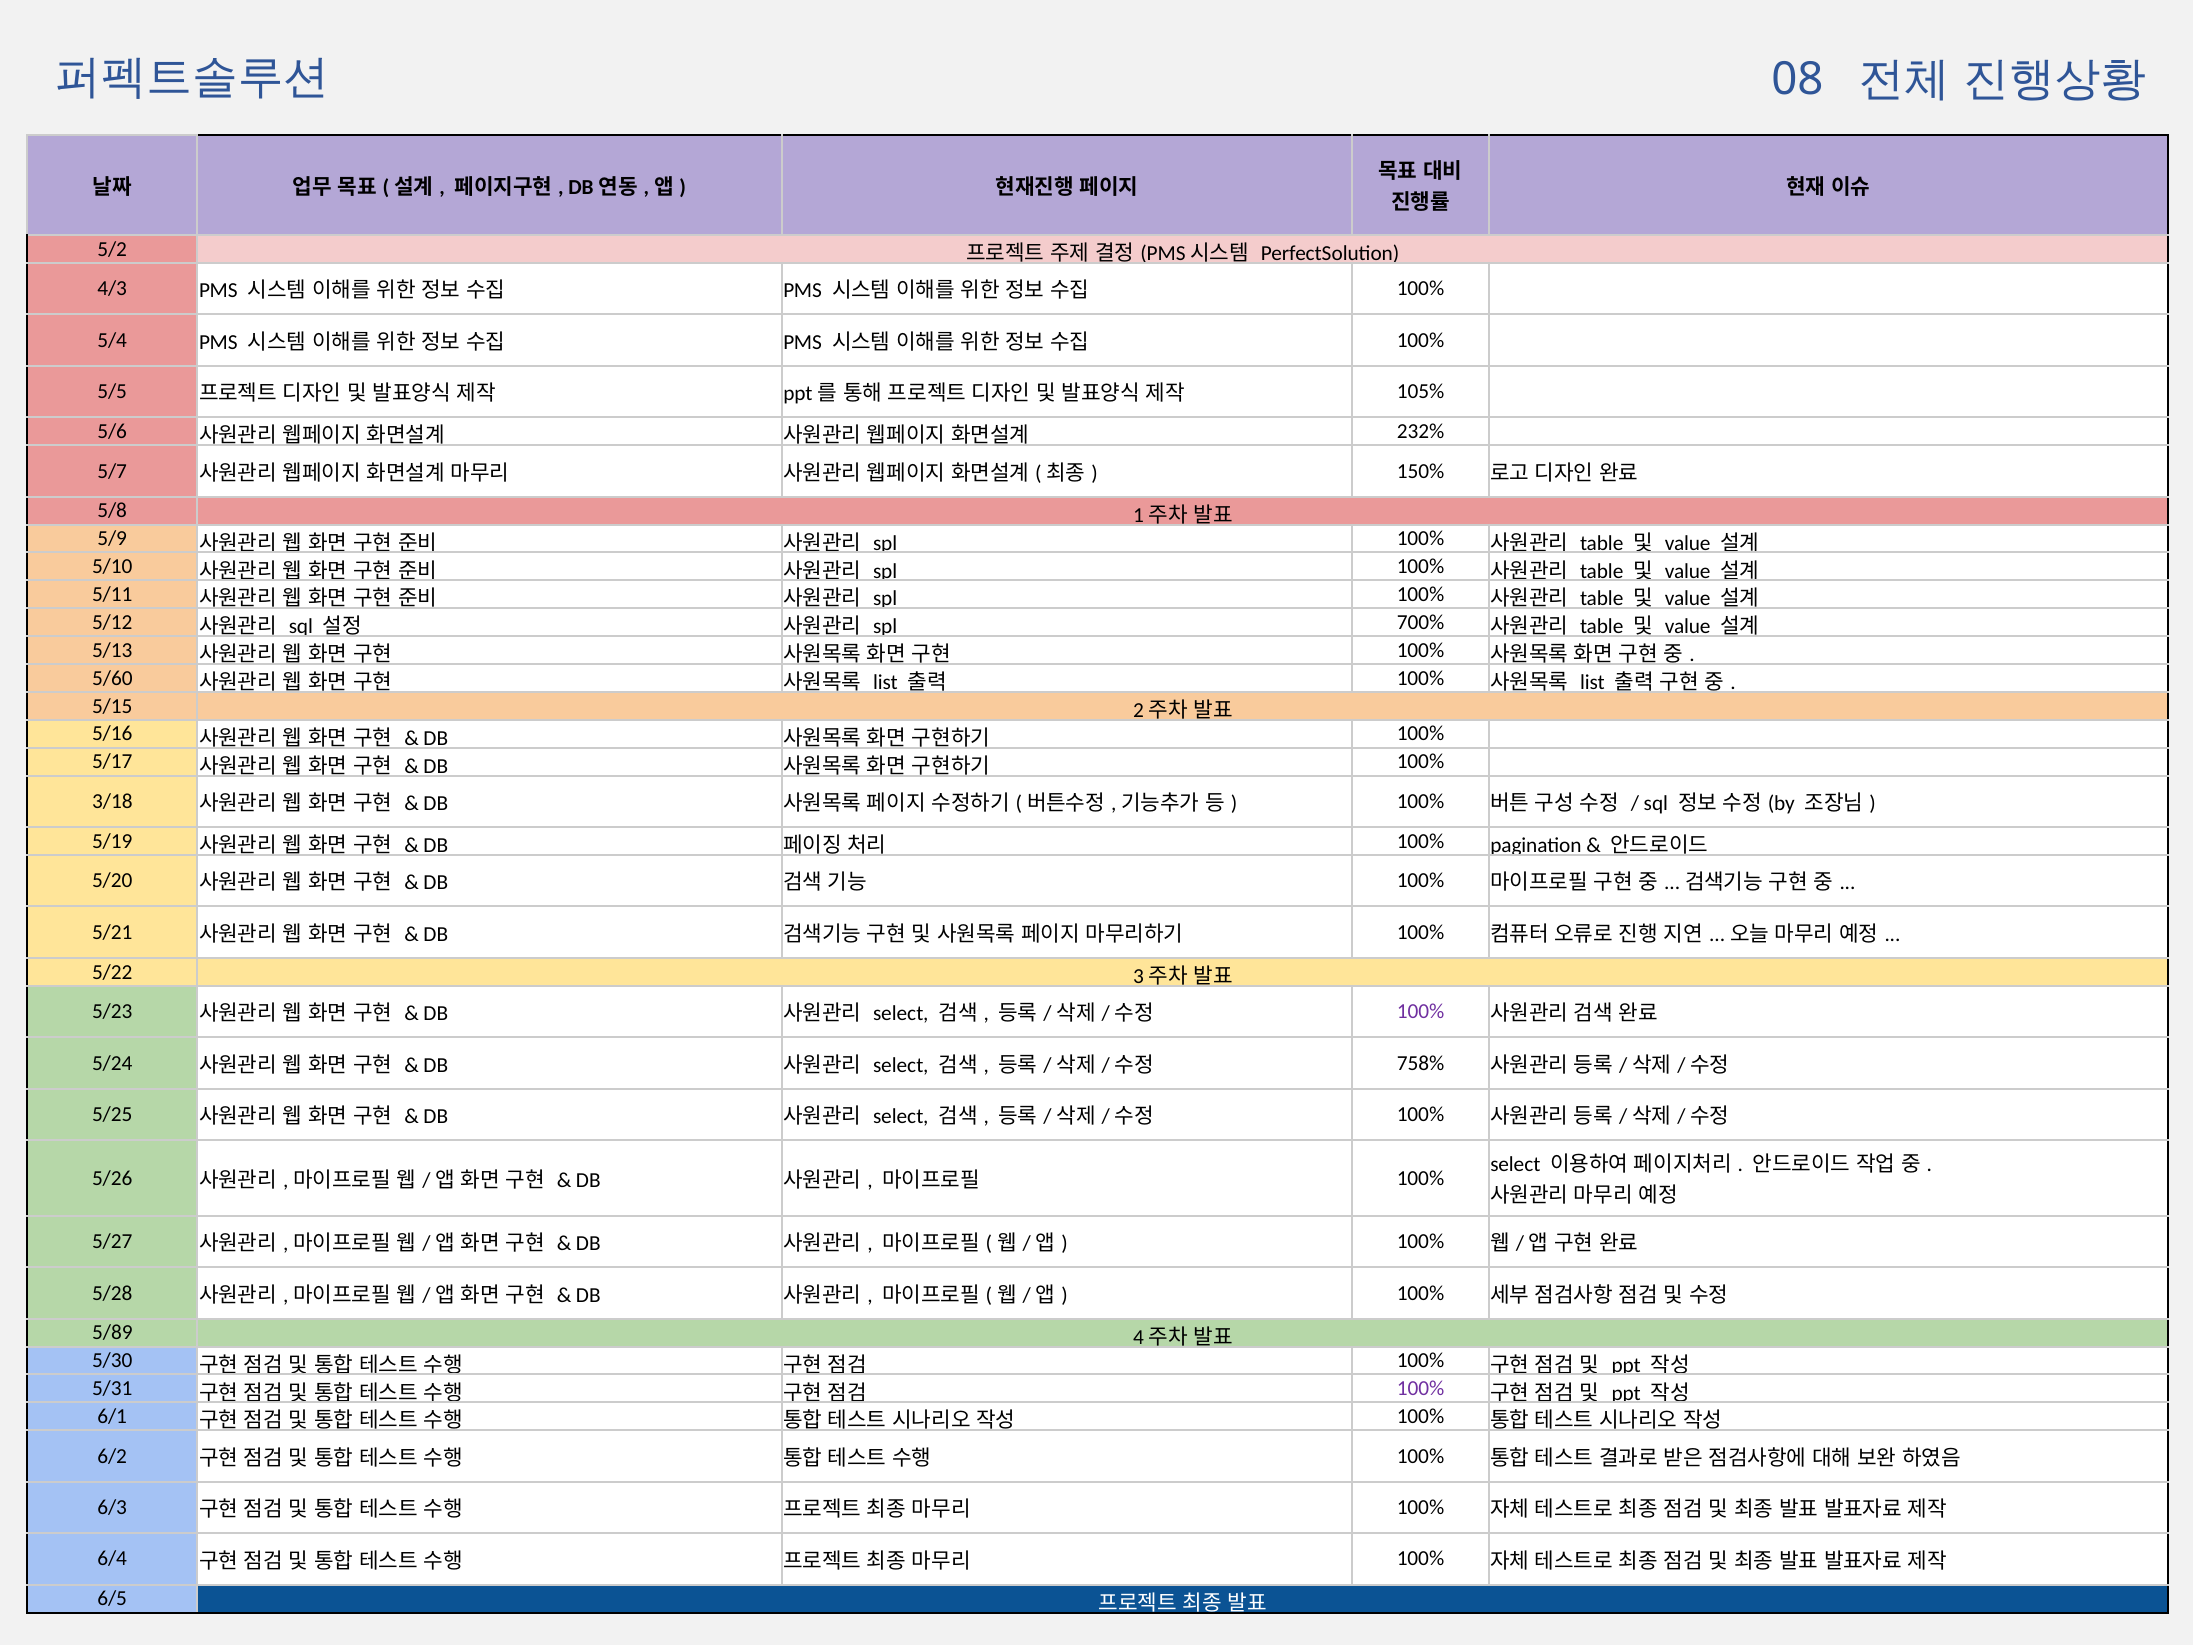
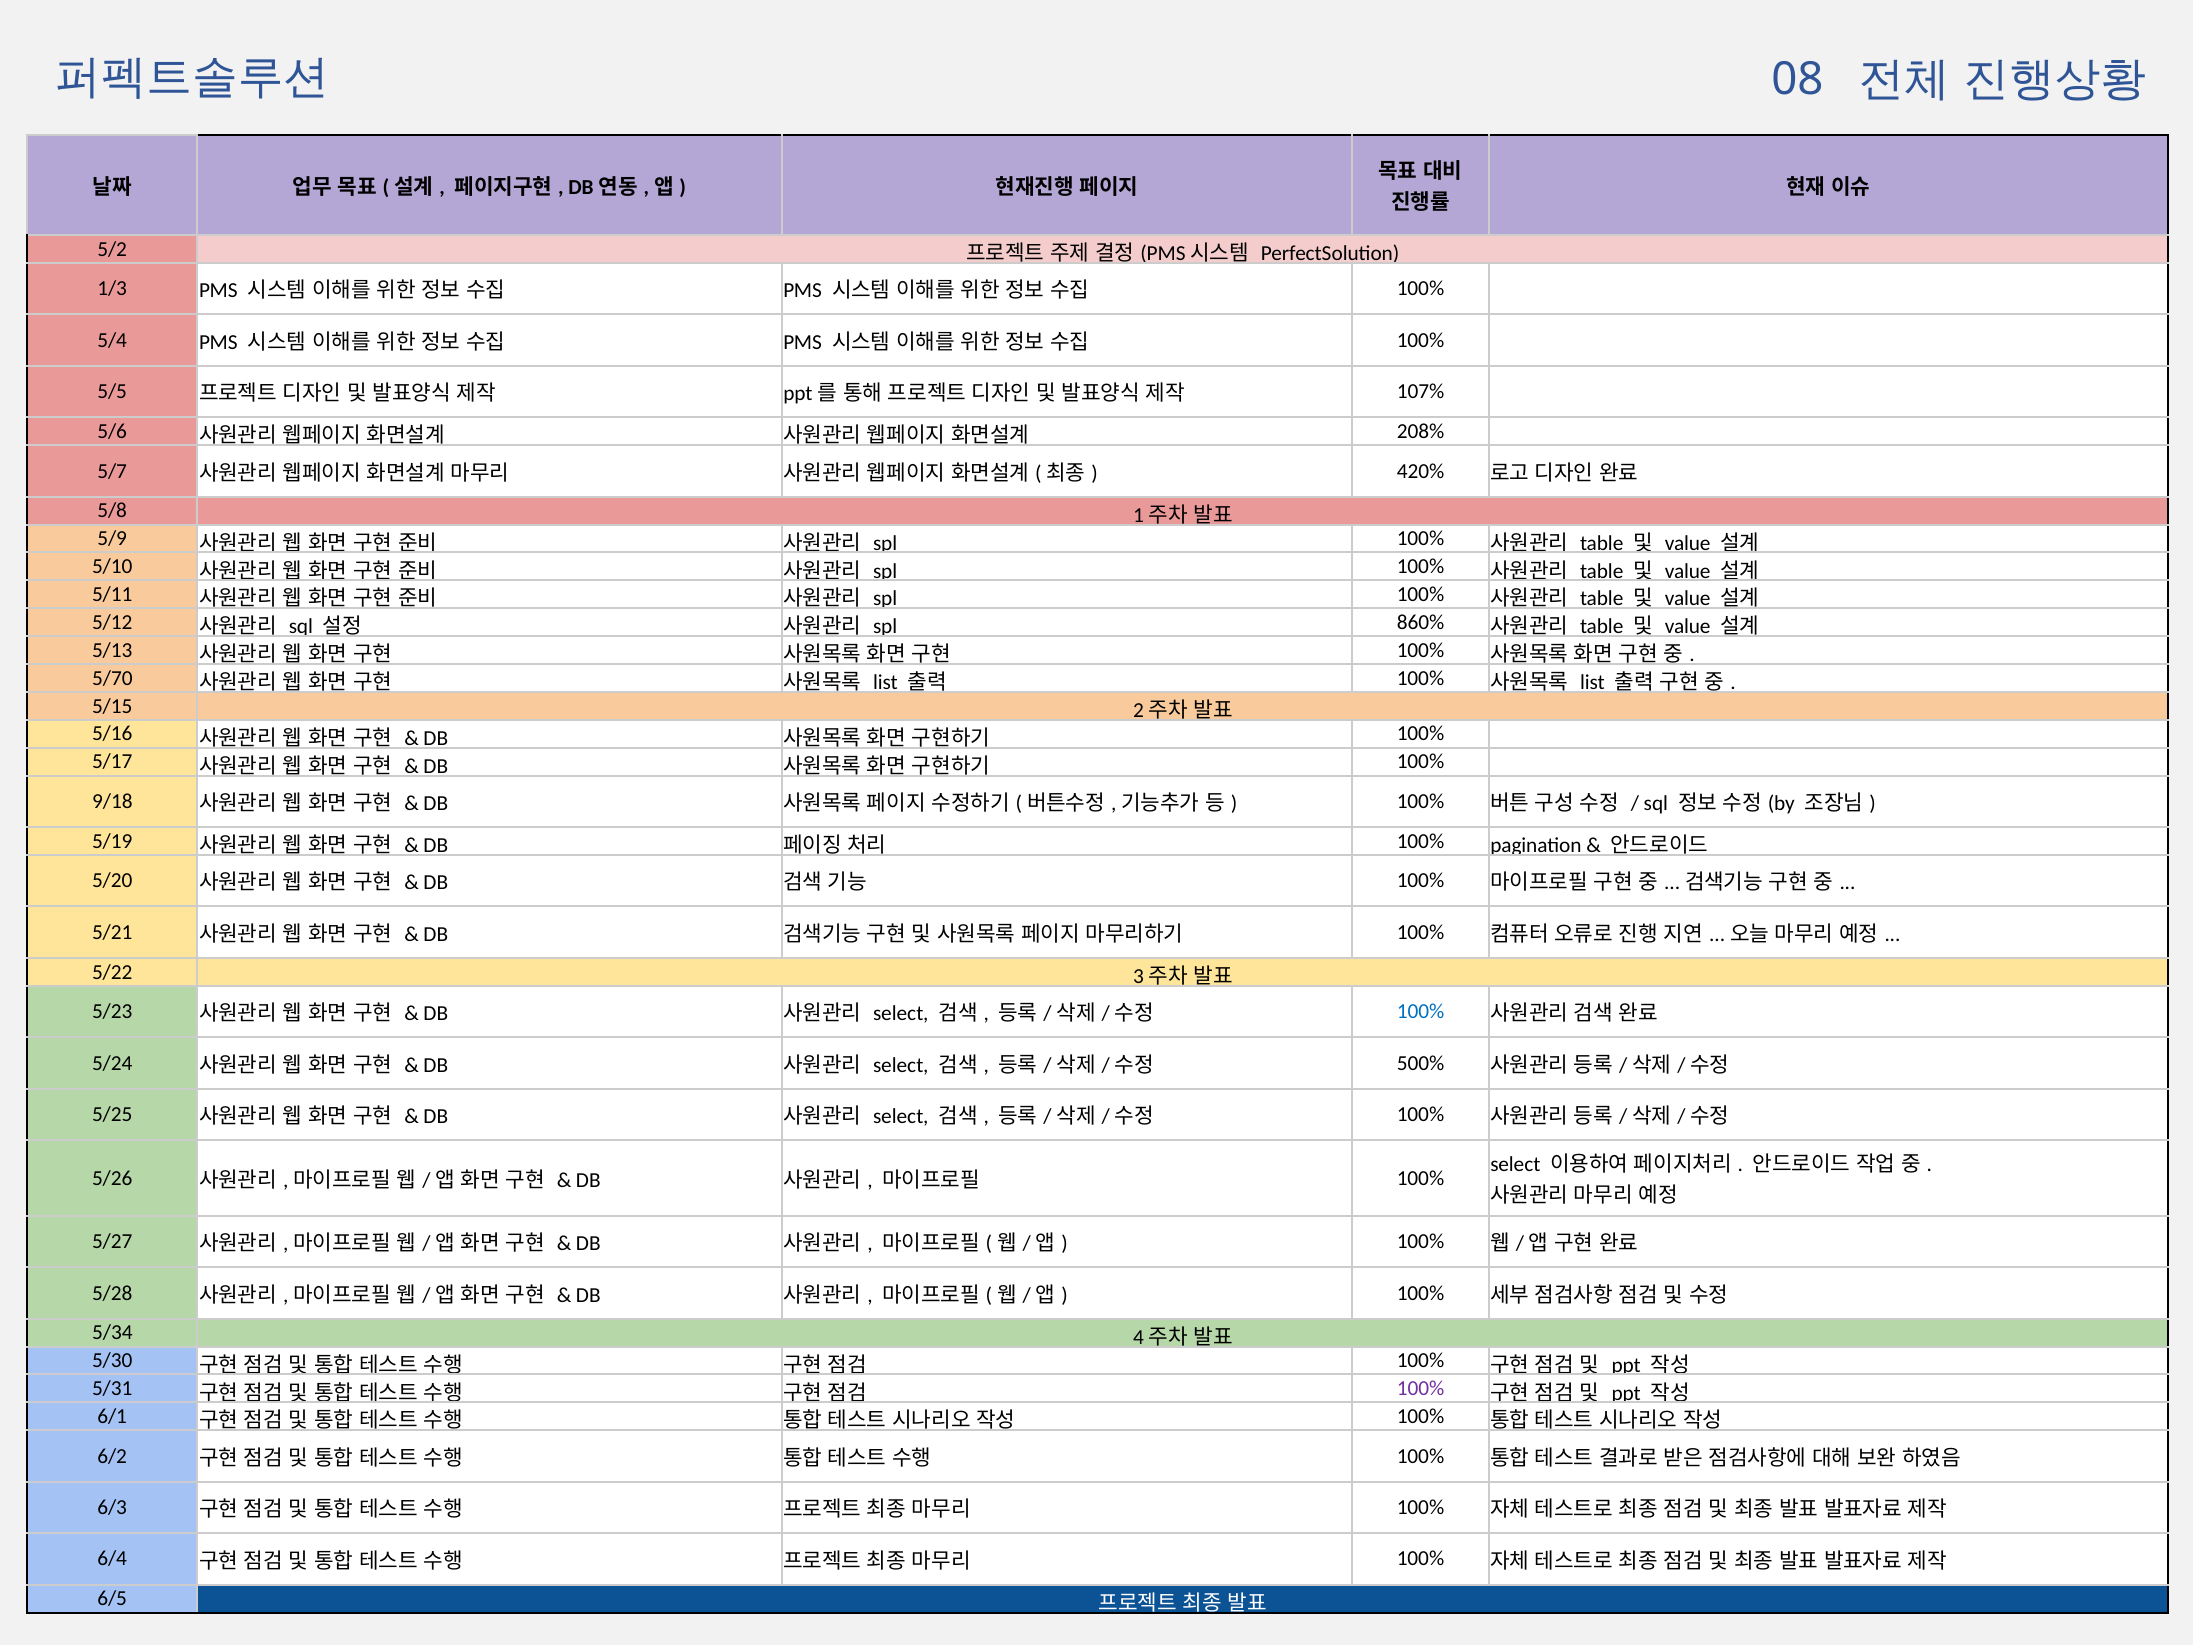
4/3: 4/3 -> 1/3 (112, 289)
105%: 105% -> 107% (1421, 392)
232%: 232% -> 208% (1421, 431)
150%: 150% -> 420% (1421, 471)
700%: 700% -> 860% (1421, 622)
5/60: 5/60 -> 5/70 (112, 678)
3/18: 3/18 -> 9/18 (112, 801)
100% colour: purple -> blue (1421, 1011)
758%: 758% -> 500% (1421, 1063)
5/89: 5/89 -> 5/34 (112, 1333)
